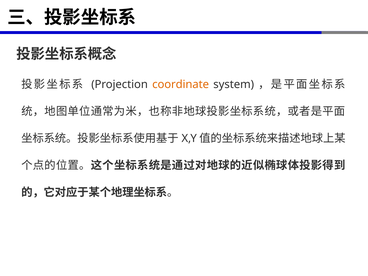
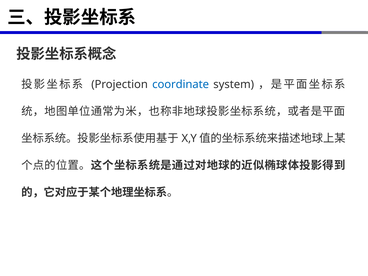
coordinate colour: orange -> blue (181, 84)
